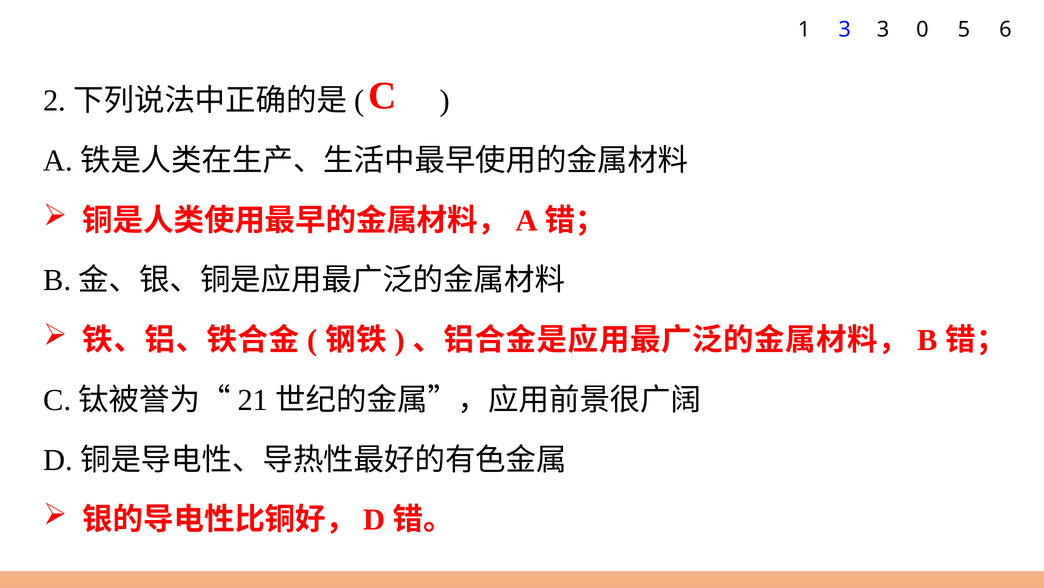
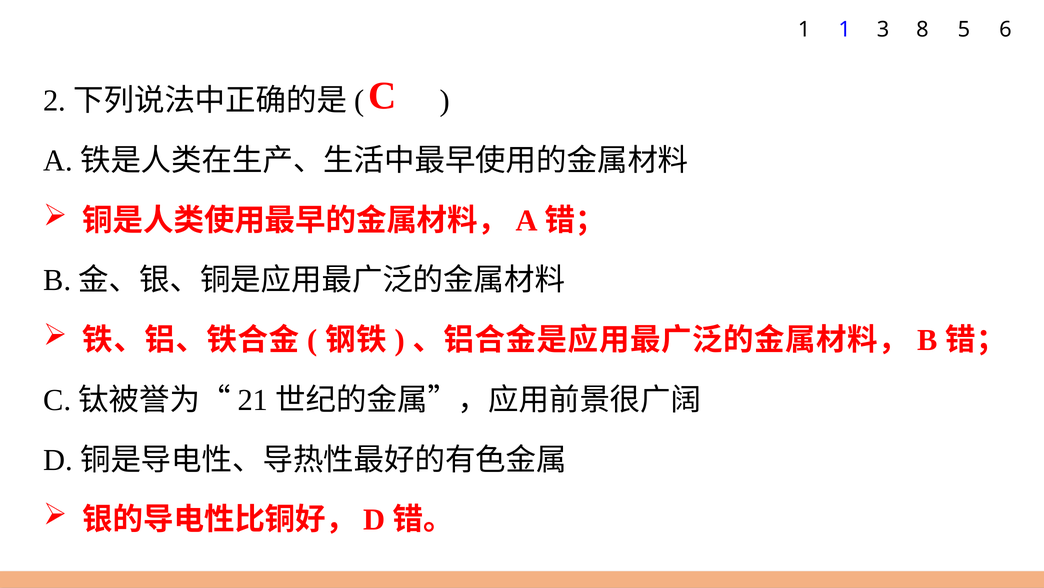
1 3: 3 -> 1 (845, 30)
0: 0 -> 8 (922, 30)
